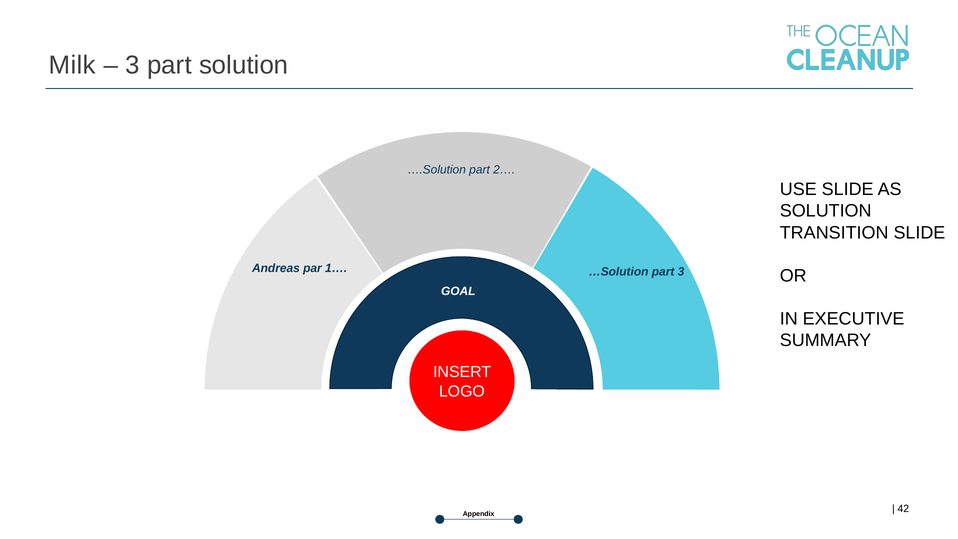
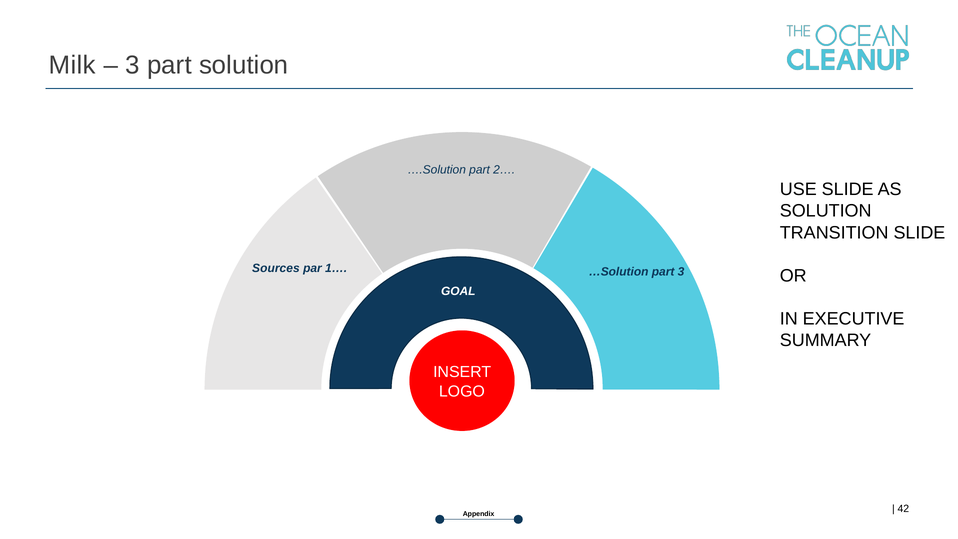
Andreas: Andreas -> Sources (276, 268)
